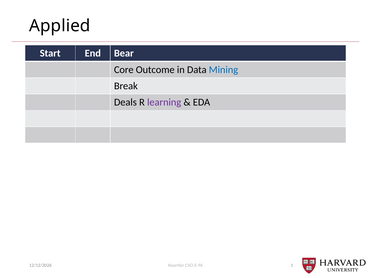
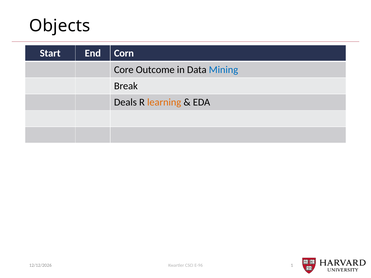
Applied: Applied -> Objects (60, 26)
Bear: Bear -> Corn (124, 53)
learning colour: purple -> orange (164, 102)
